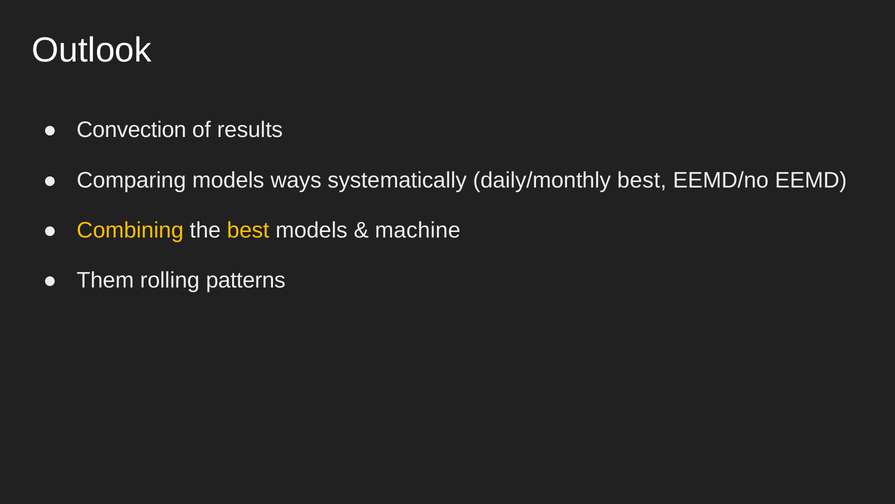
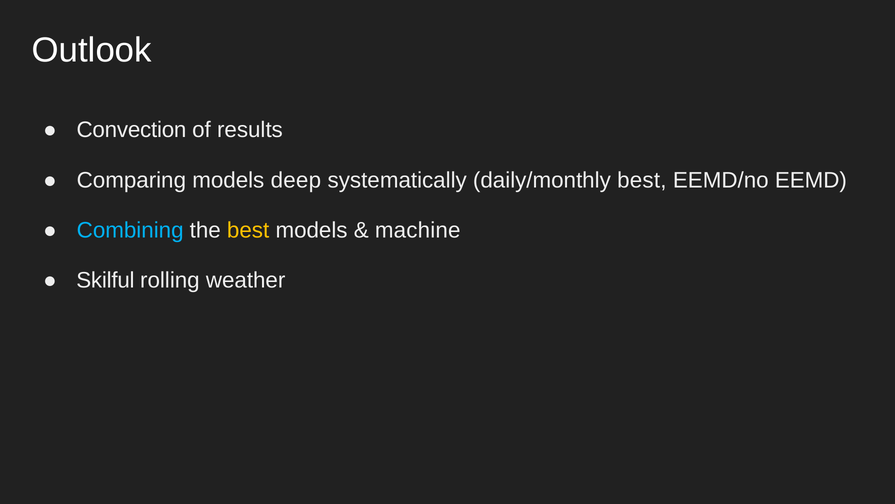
ways: ways -> deep (296, 180)
Combining colour: yellow -> light blue (130, 230)
Them: Them -> Skilful (105, 280)
patterns: patterns -> weather (246, 280)
